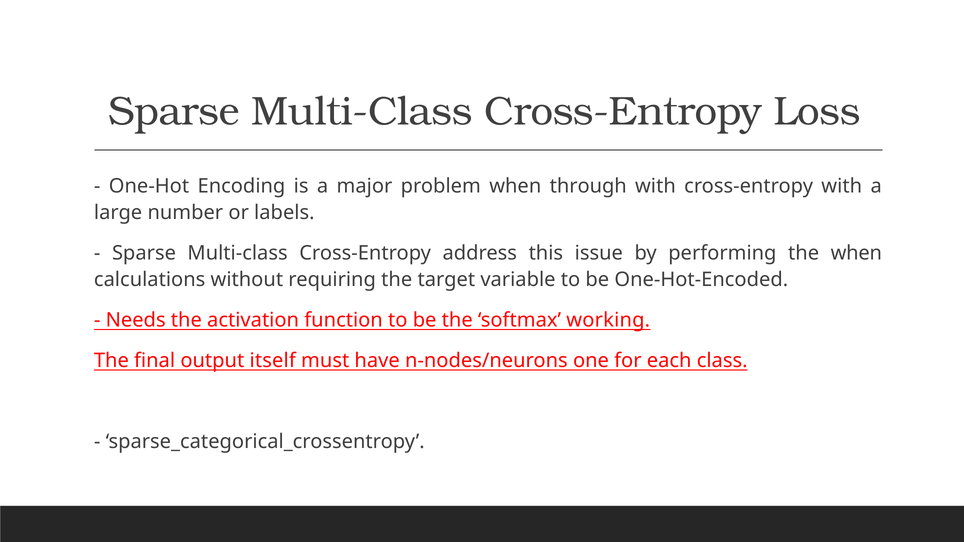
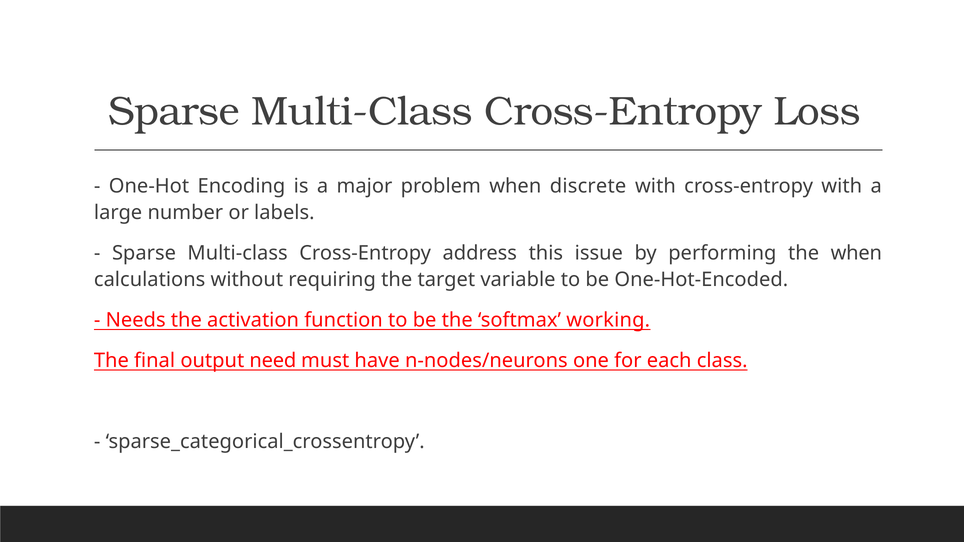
through: through -> discrete (588, 186)
itself: itself -> need (273, 361)
